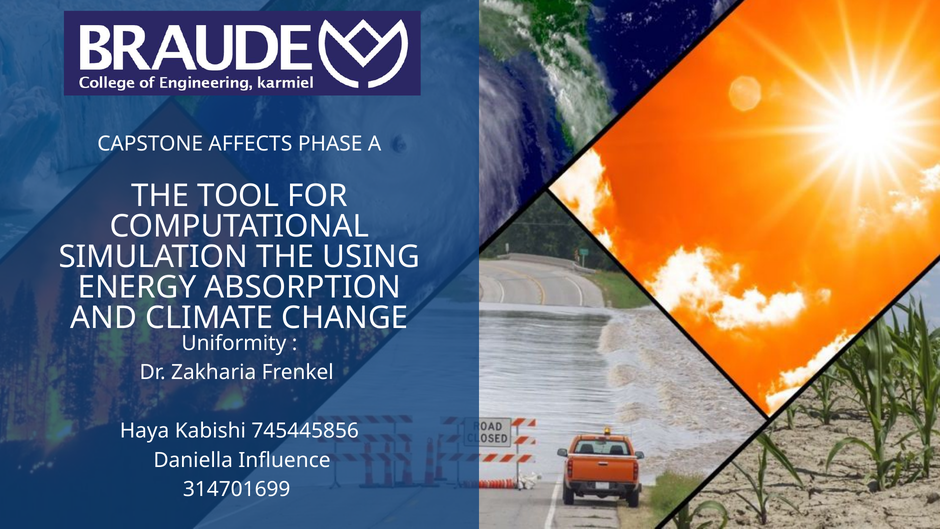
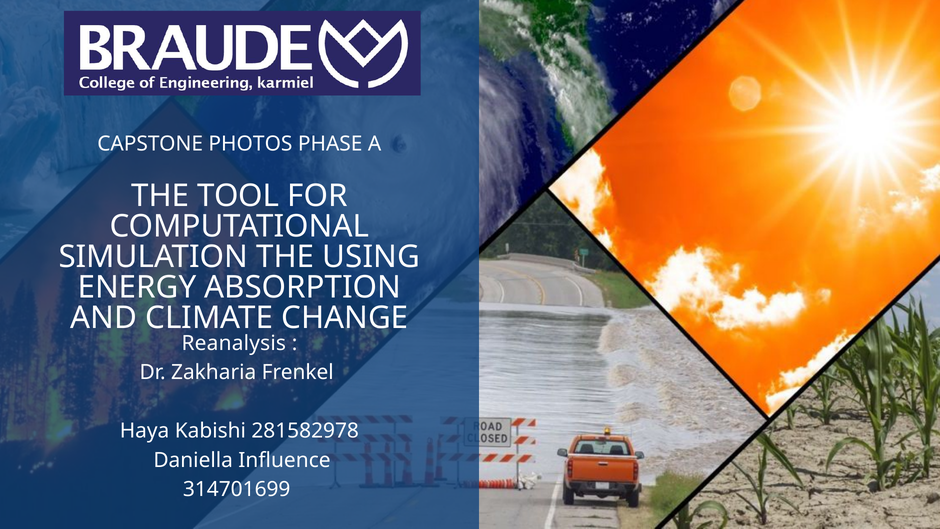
AFFECTS: AFFECTS -> PHOTOS (250, 144)
Uniformity: Uniformity -> Reanalysis (234, 343)
745445856: 745445856 -> 281582978 (305, 431)
